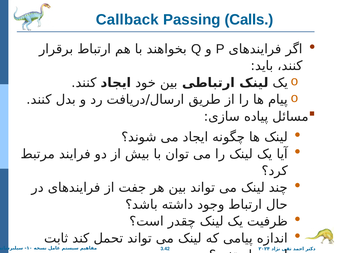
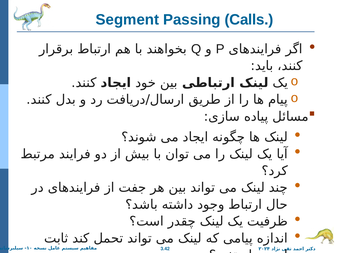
Callback: Callback -> Segment (127, 20)
